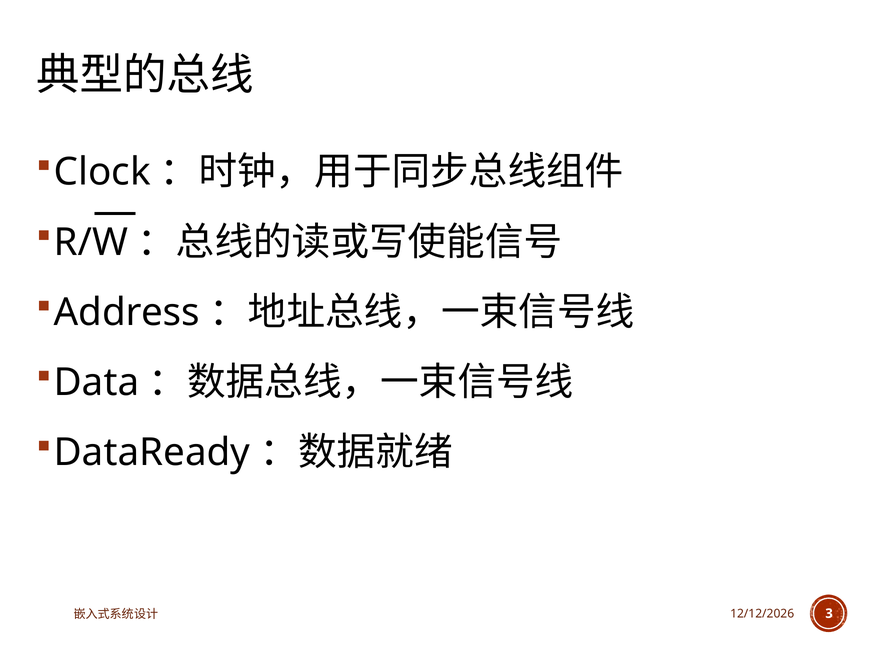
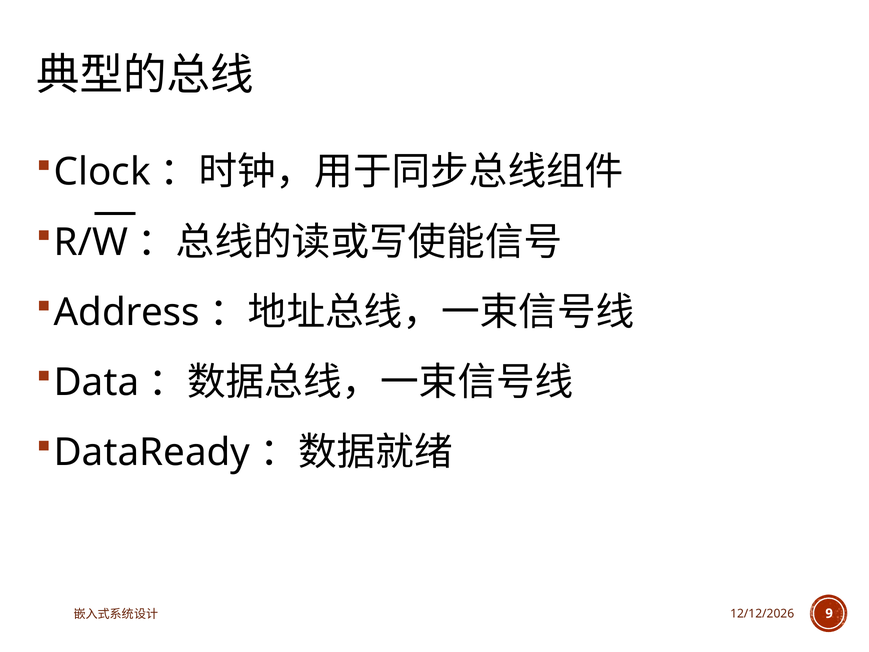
3: 3 -> 9 (829, 613)
